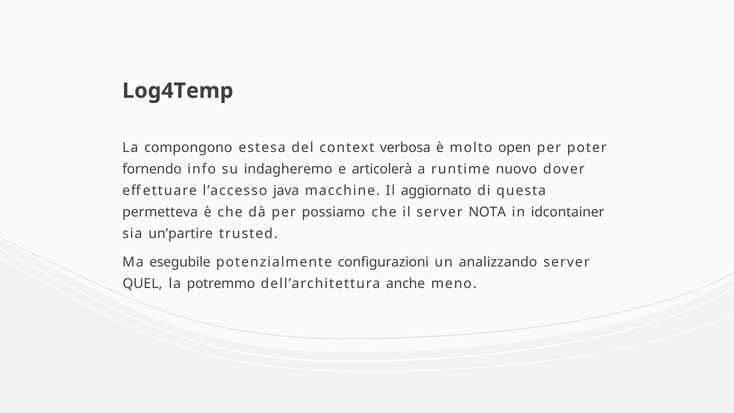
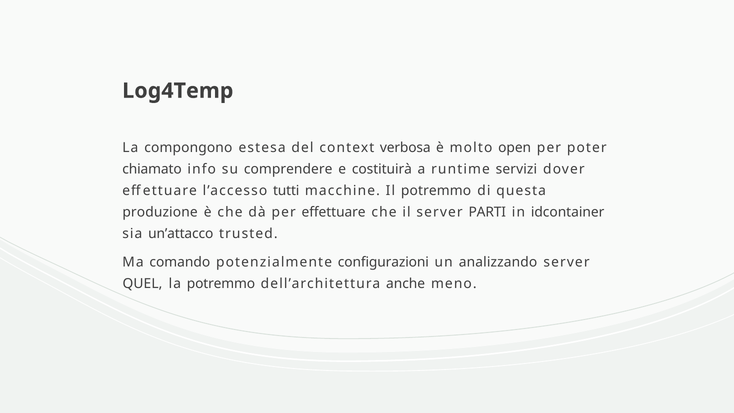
fornendo: fornendo -> chiamato (152, 169)
indagheremo: indagheremo -> comprendere (288, 169)
articolerà: articolerà -> costituirà (382, 169)
nuovo: nuovo -> servizi (516, 169)
java: java -> tutti (286, 191)
Il aggiornato: aggiornato -> potremmo (436, 191)
permetteva: permetteva -> produzione (160, 212)
per possiamo: possiamo -> effettuare (334, 212)
NOTA: NOTA -> PARTI (487, 212)
un’partire: un’partire -> un’attacco (181, 233)
esegubile: esegubile -> comando (180, 262)
